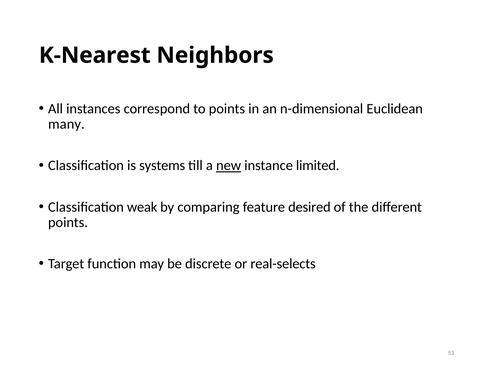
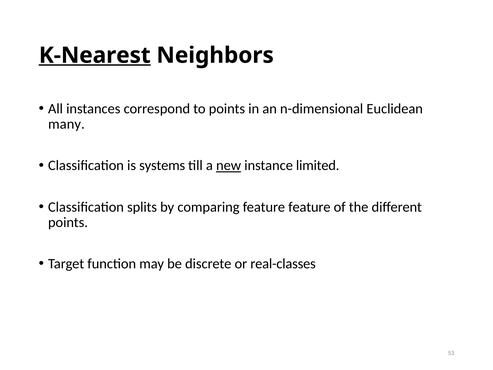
K-Nearest underline: none -> present (95, 55)
weak: weak -> splits (142, 207)
feature desired: desired -> feature (309, 207)
real-selects: real-selects -> real-classes (283, 264)
